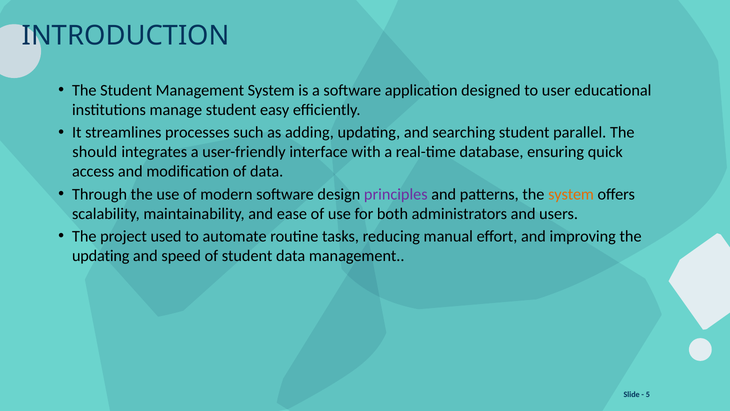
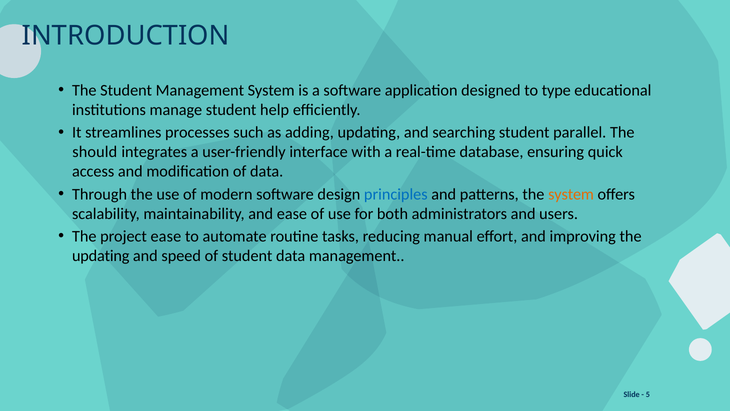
user: user -> type (556, 90)
easy: easy -> help (275, 110)
principles colour: purple -> blue (396, 194)
project used: used -> ease (166, 236)
